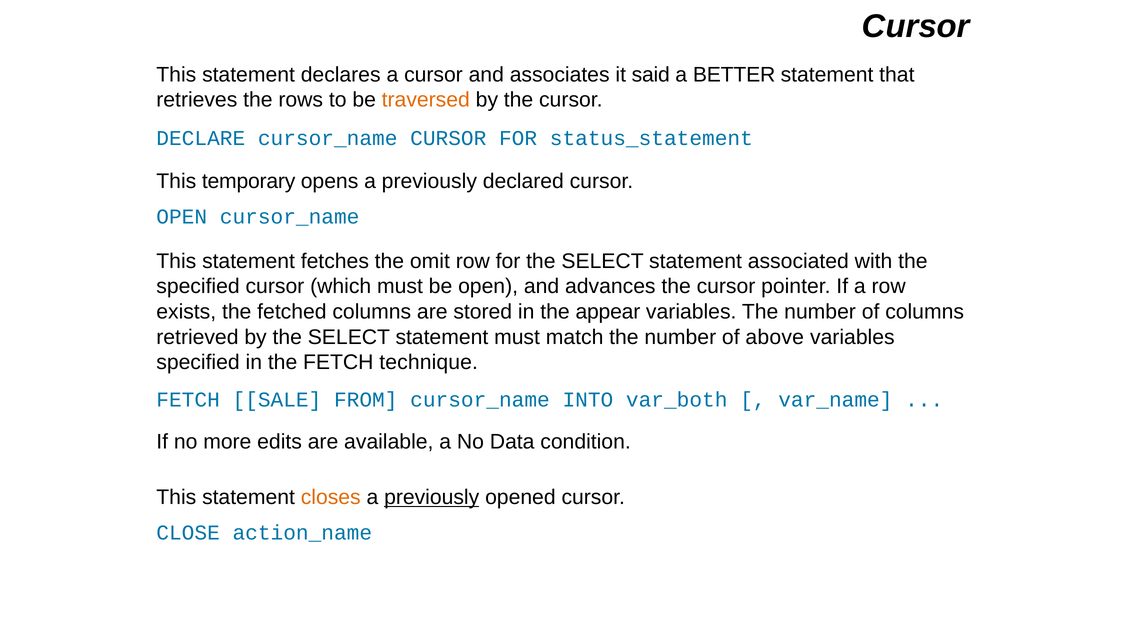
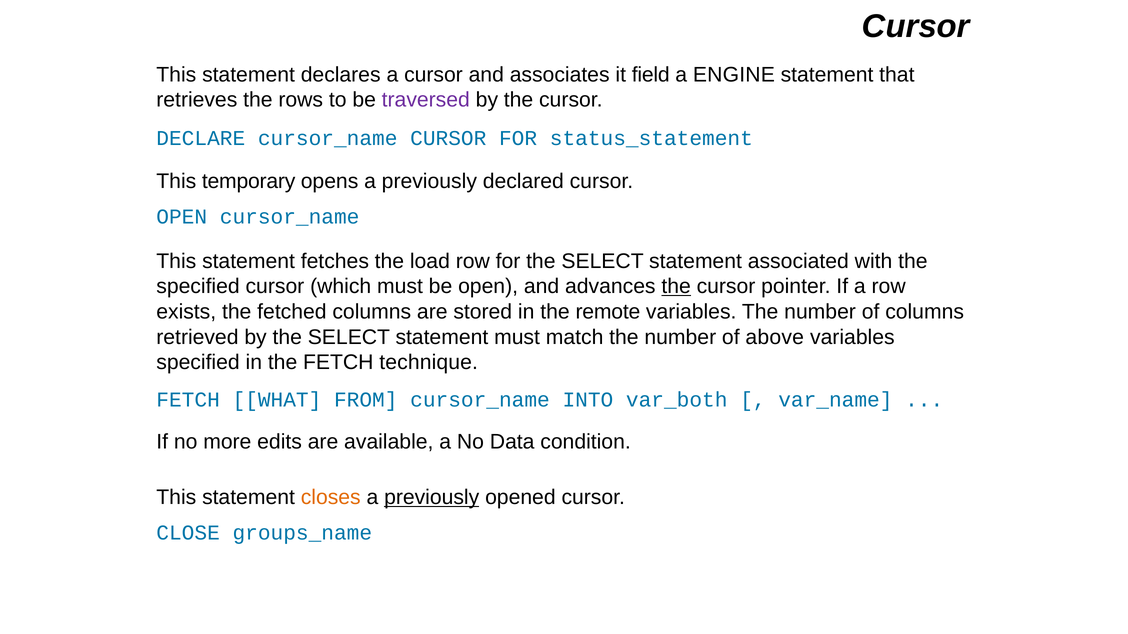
said: said -> field (651, 75)
BETTER: BETTER -> ENGINE (734, 75)
traversed colour: orange -> purple (426, 100)
omit: omit -> load (430, 261)
the underline: none -> present (676, 287)
appear: appear -> remote (608, 312)
SALE: SALE -> WHAT (277, 400)
action_name: action_name -> groups_name (302, 533)
